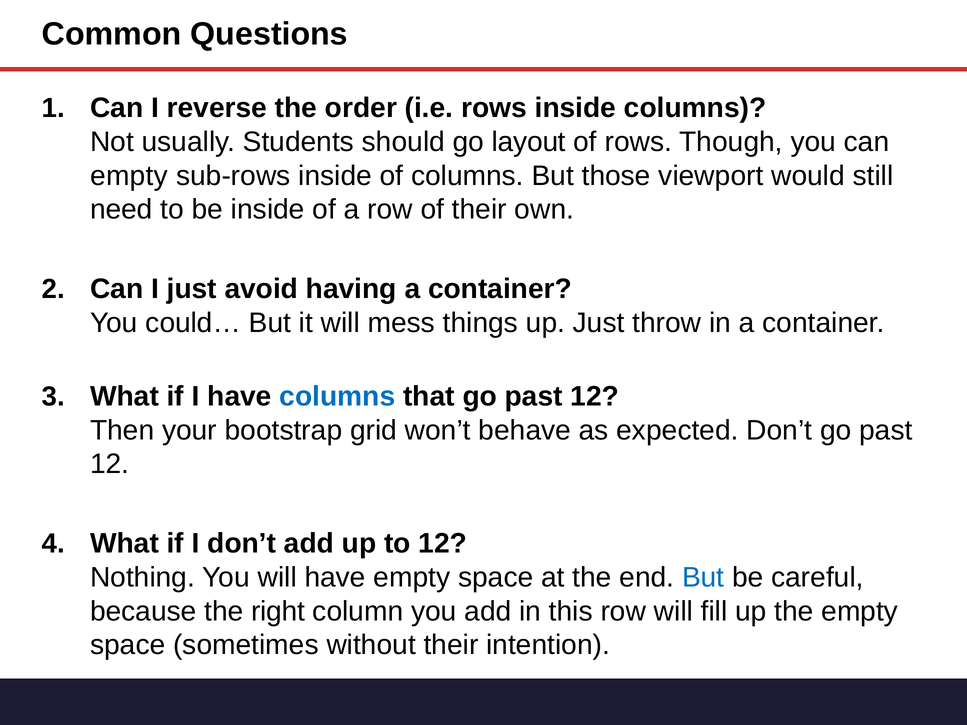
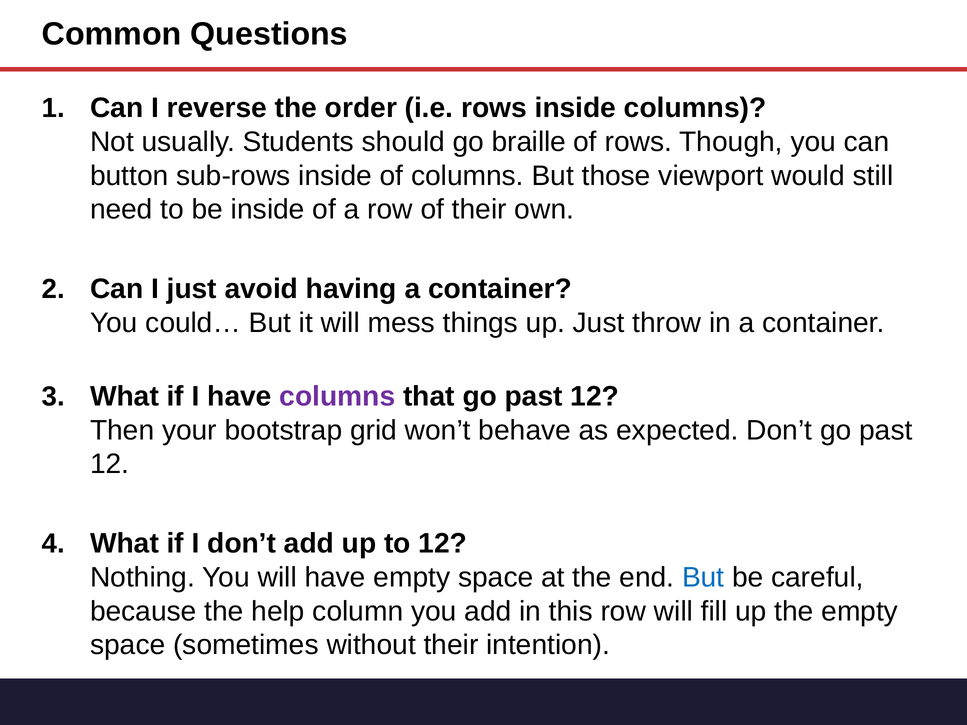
layout: layout -> braille (529, 142)
empty: empty -> button (129, 176)
columns colour: blue -> purple (337, 397)
right: right -> help (278, 611)
